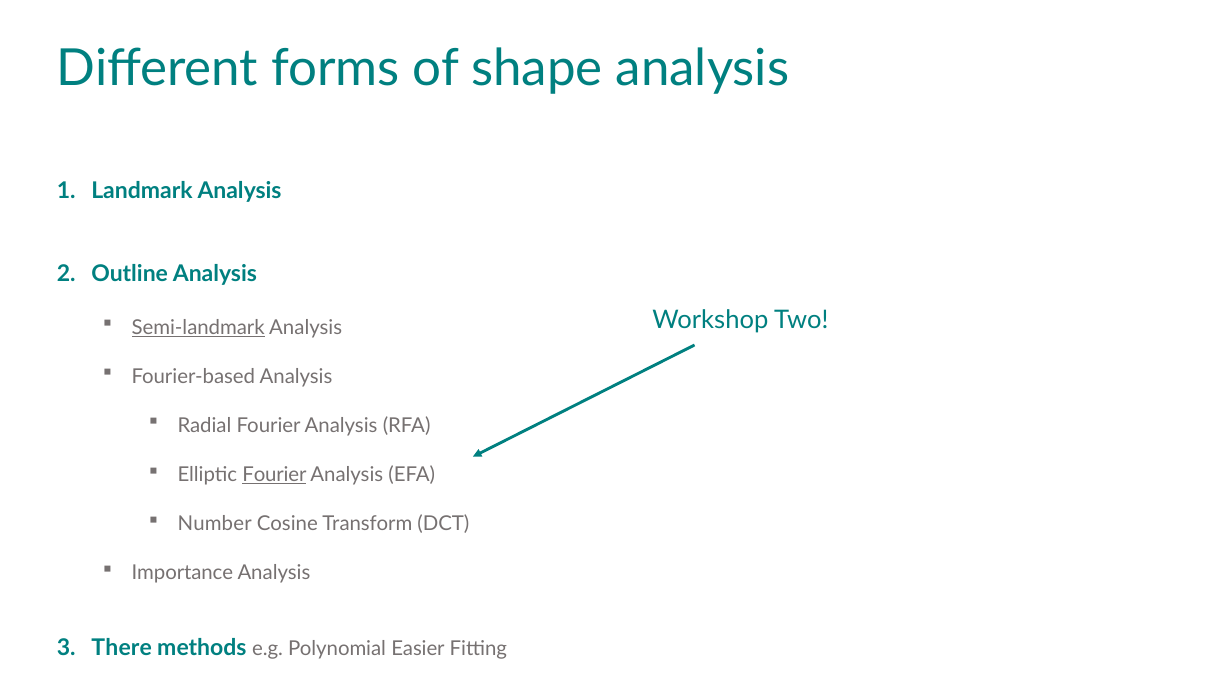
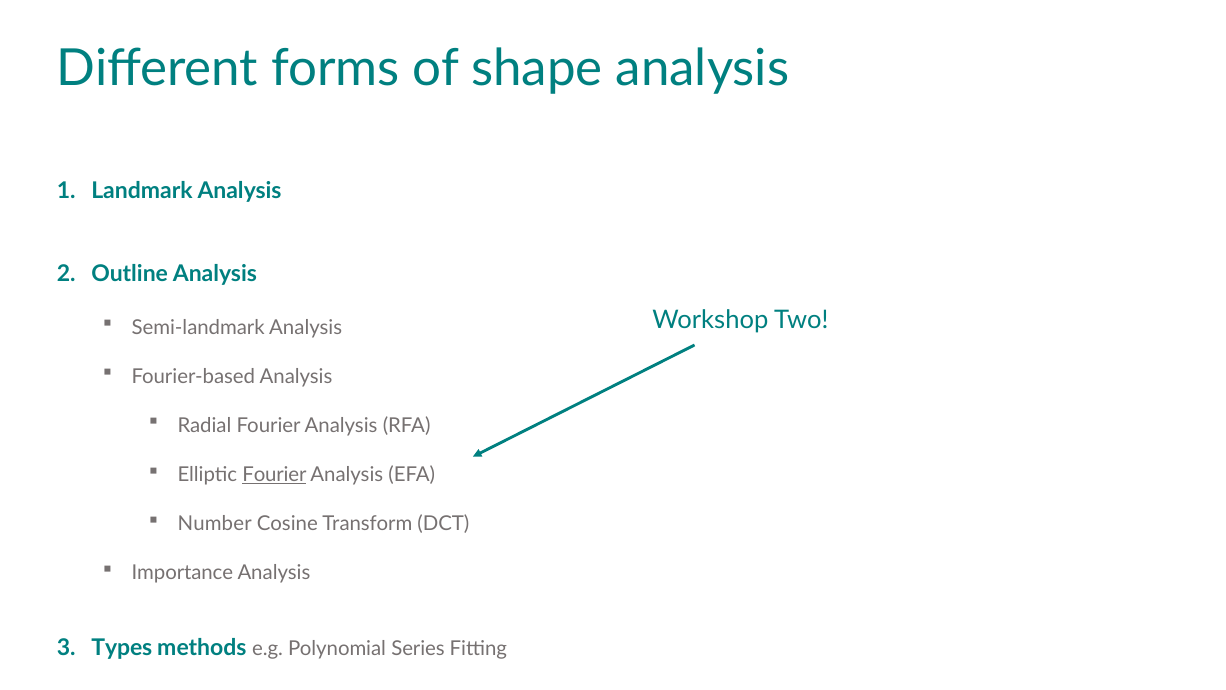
Semi-landmark underline: present -> none (198, 327)
There: There -> Types (122, 648)
Easier: Easier -> Series (418, 648)
